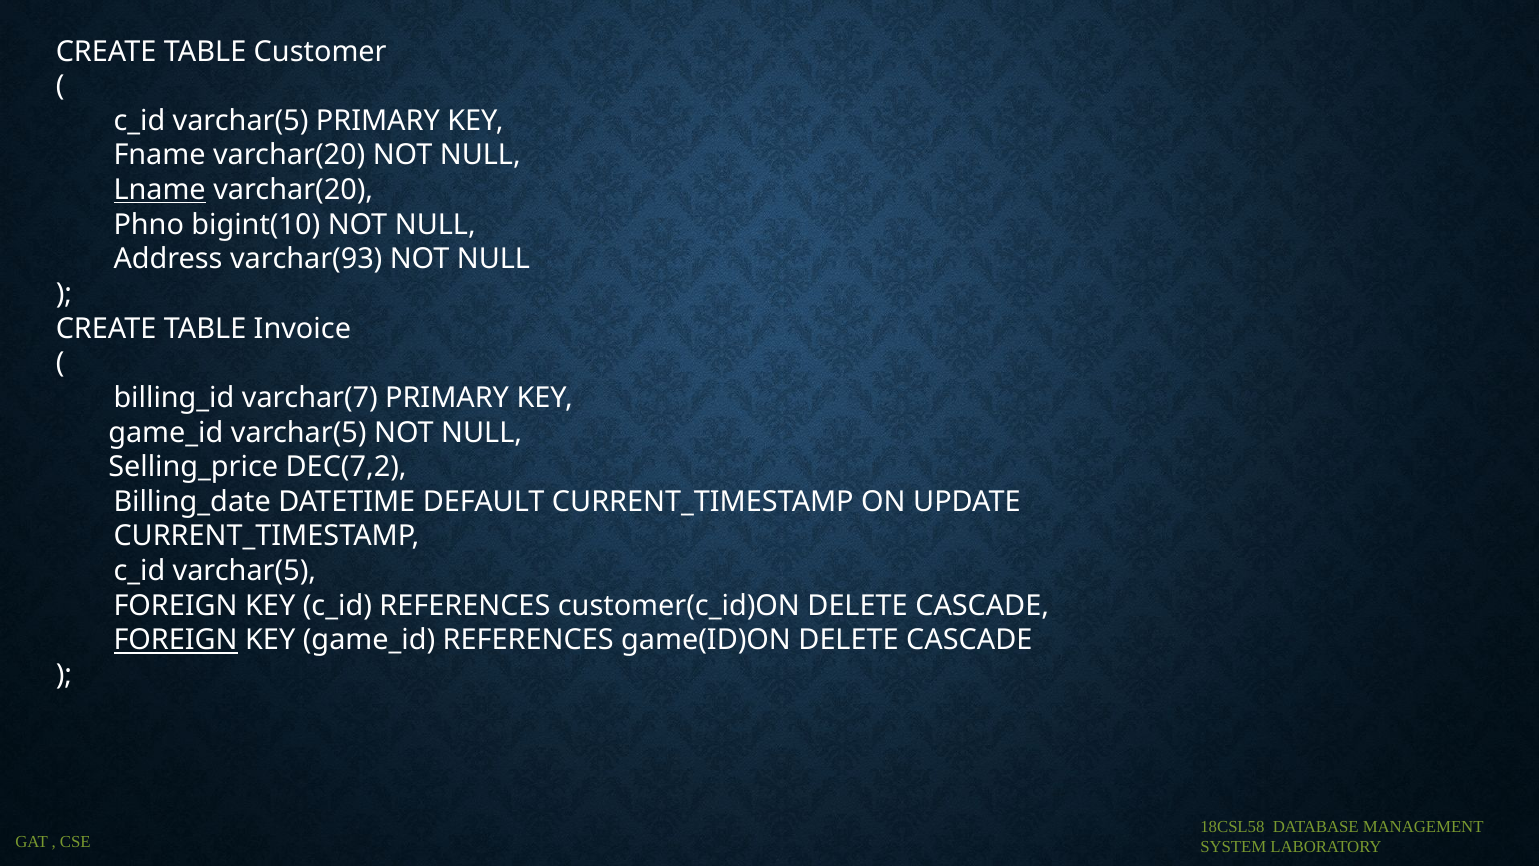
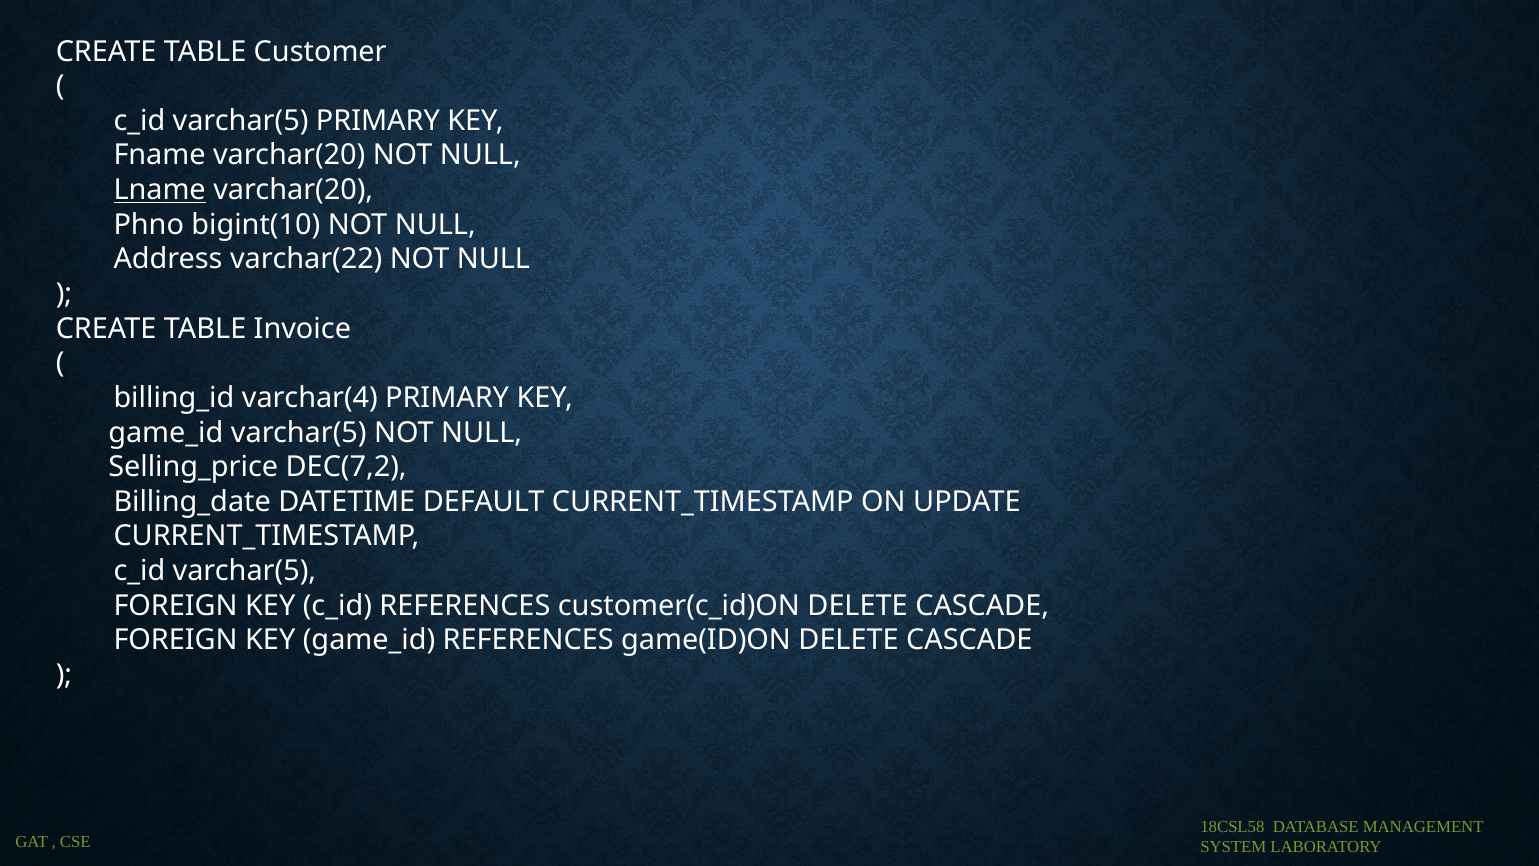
varchar(93: varchar(93 -> varchar(22 (306, 259)
varchar(7: varchar(7 -> varchar(4 (310, 398)
FOREIGN underline: present -> none (176, 640)
